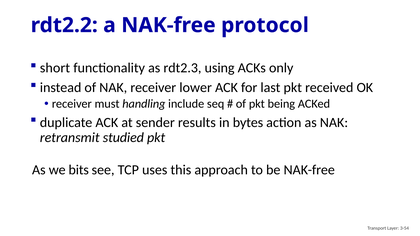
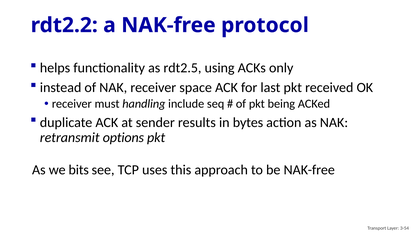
short: short -> helps (55, 68)
rdt2.3: rdt2.3 -> rdt2.5 (182, 68)
lower: lower -> space (196, 88)
studied: studied -> options (123, 138)
